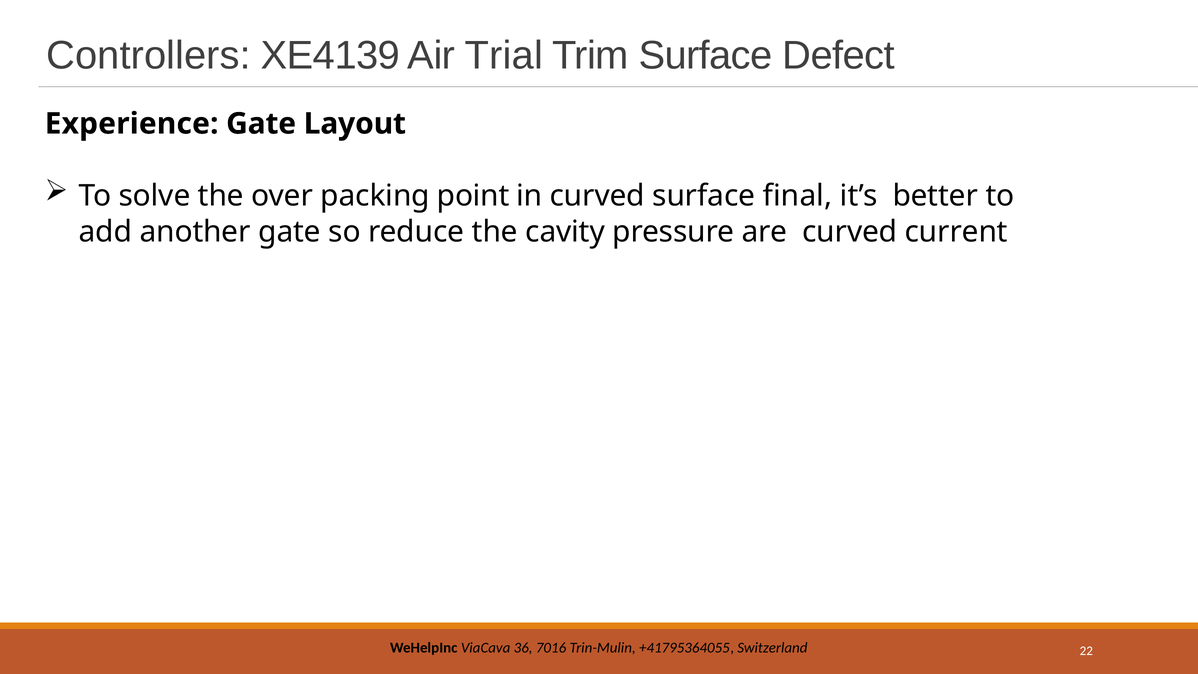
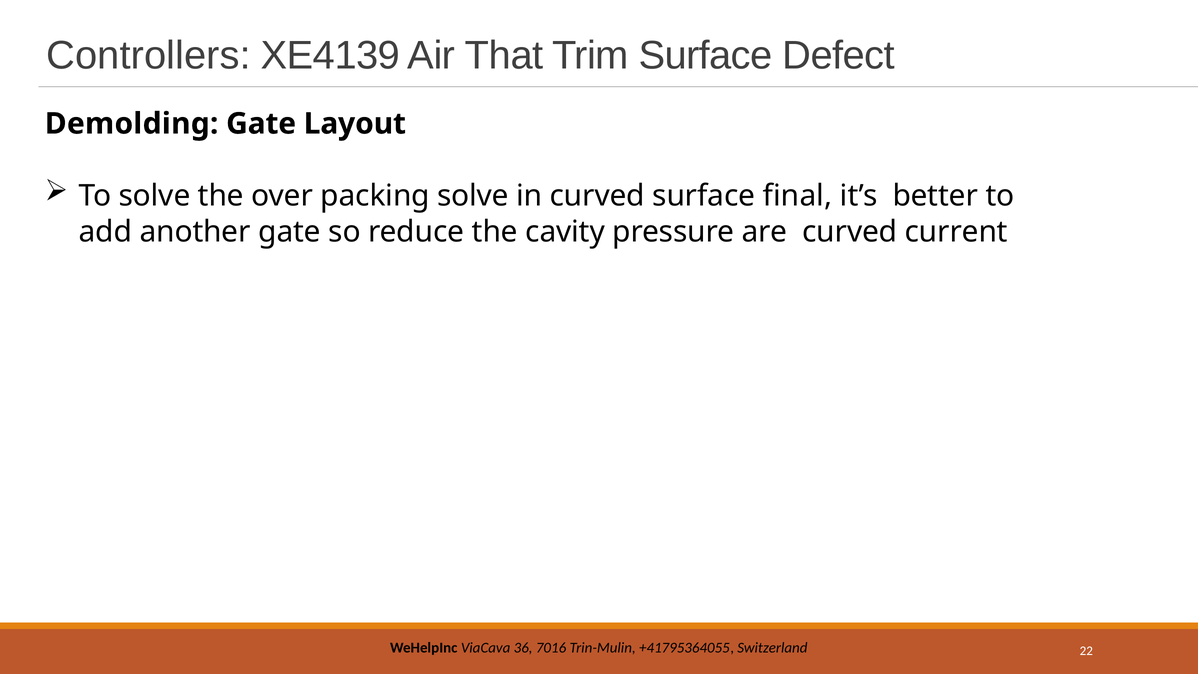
Trial: Trial -> That (504, 55)
Experience: Experience -> Demolding (132, 124)
packing point: point -> solve (473, 196)
